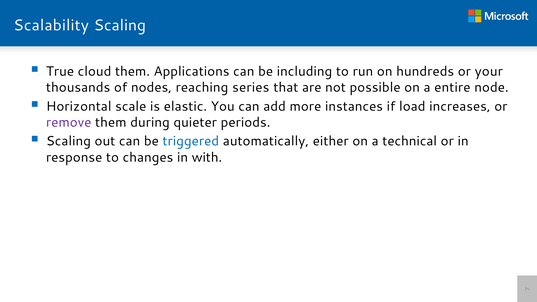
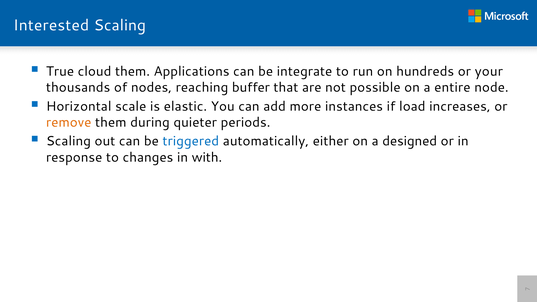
Scalability: Scalability -> Interested (51, 25)
including: including -> integrate (305, 71)
series: series -> buffer (251, 88)
remove colour: purple -> orange (69, 122)
technical: technical -> designed (410, 141)
